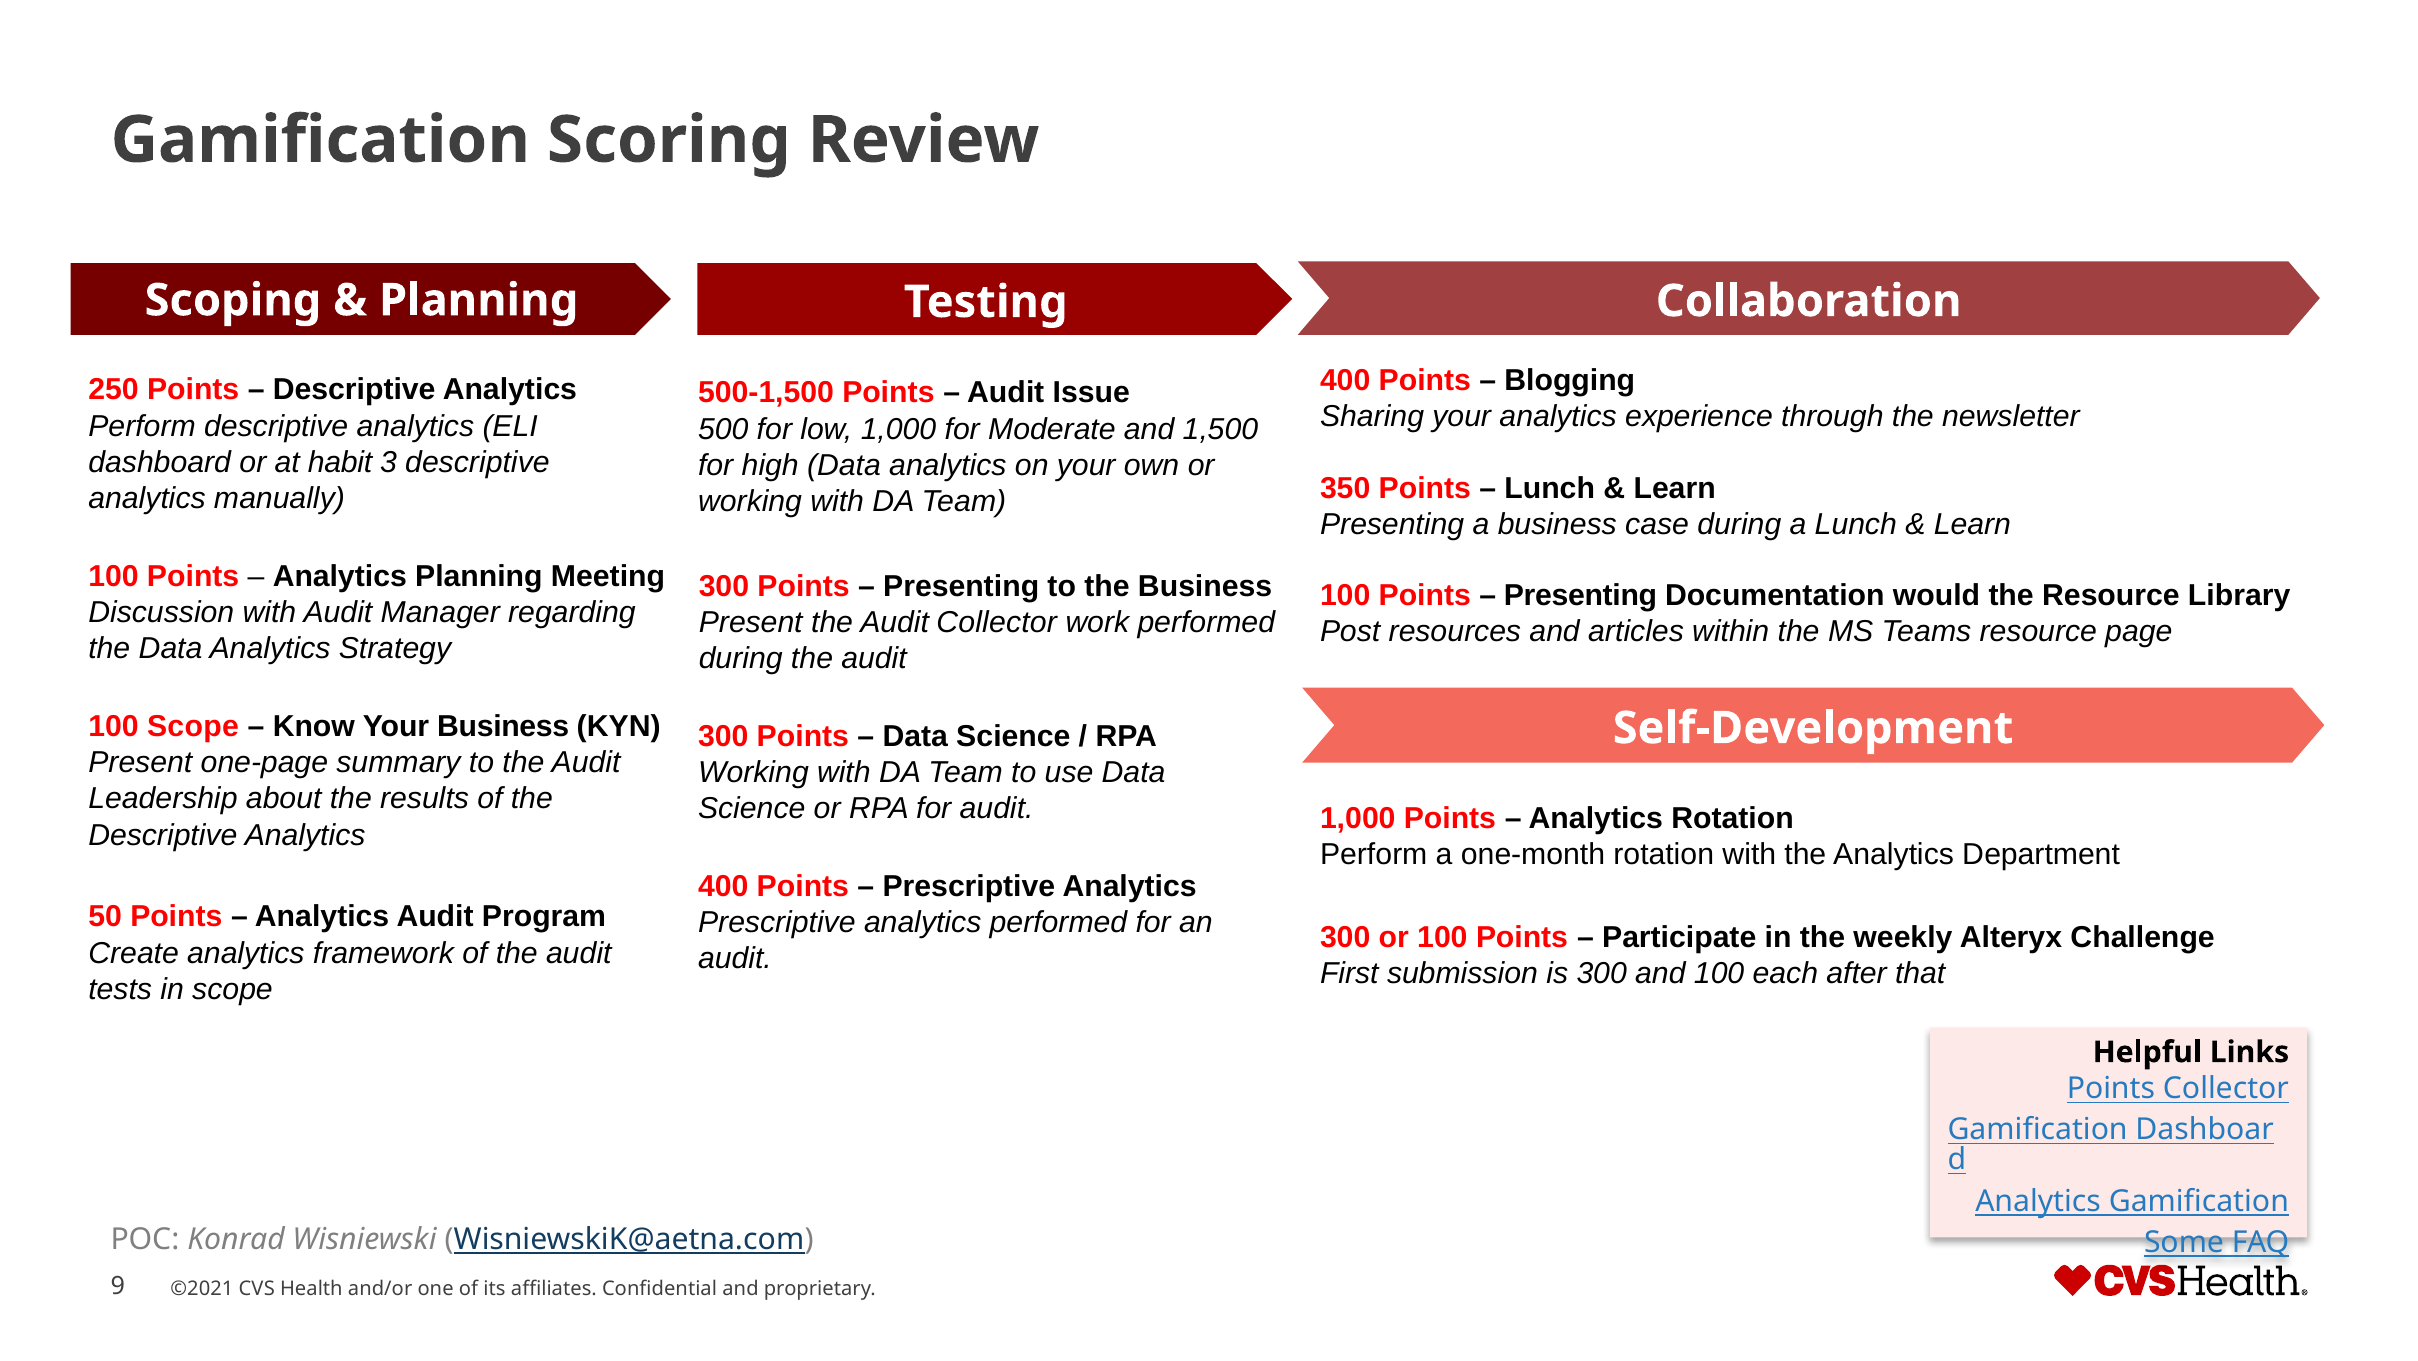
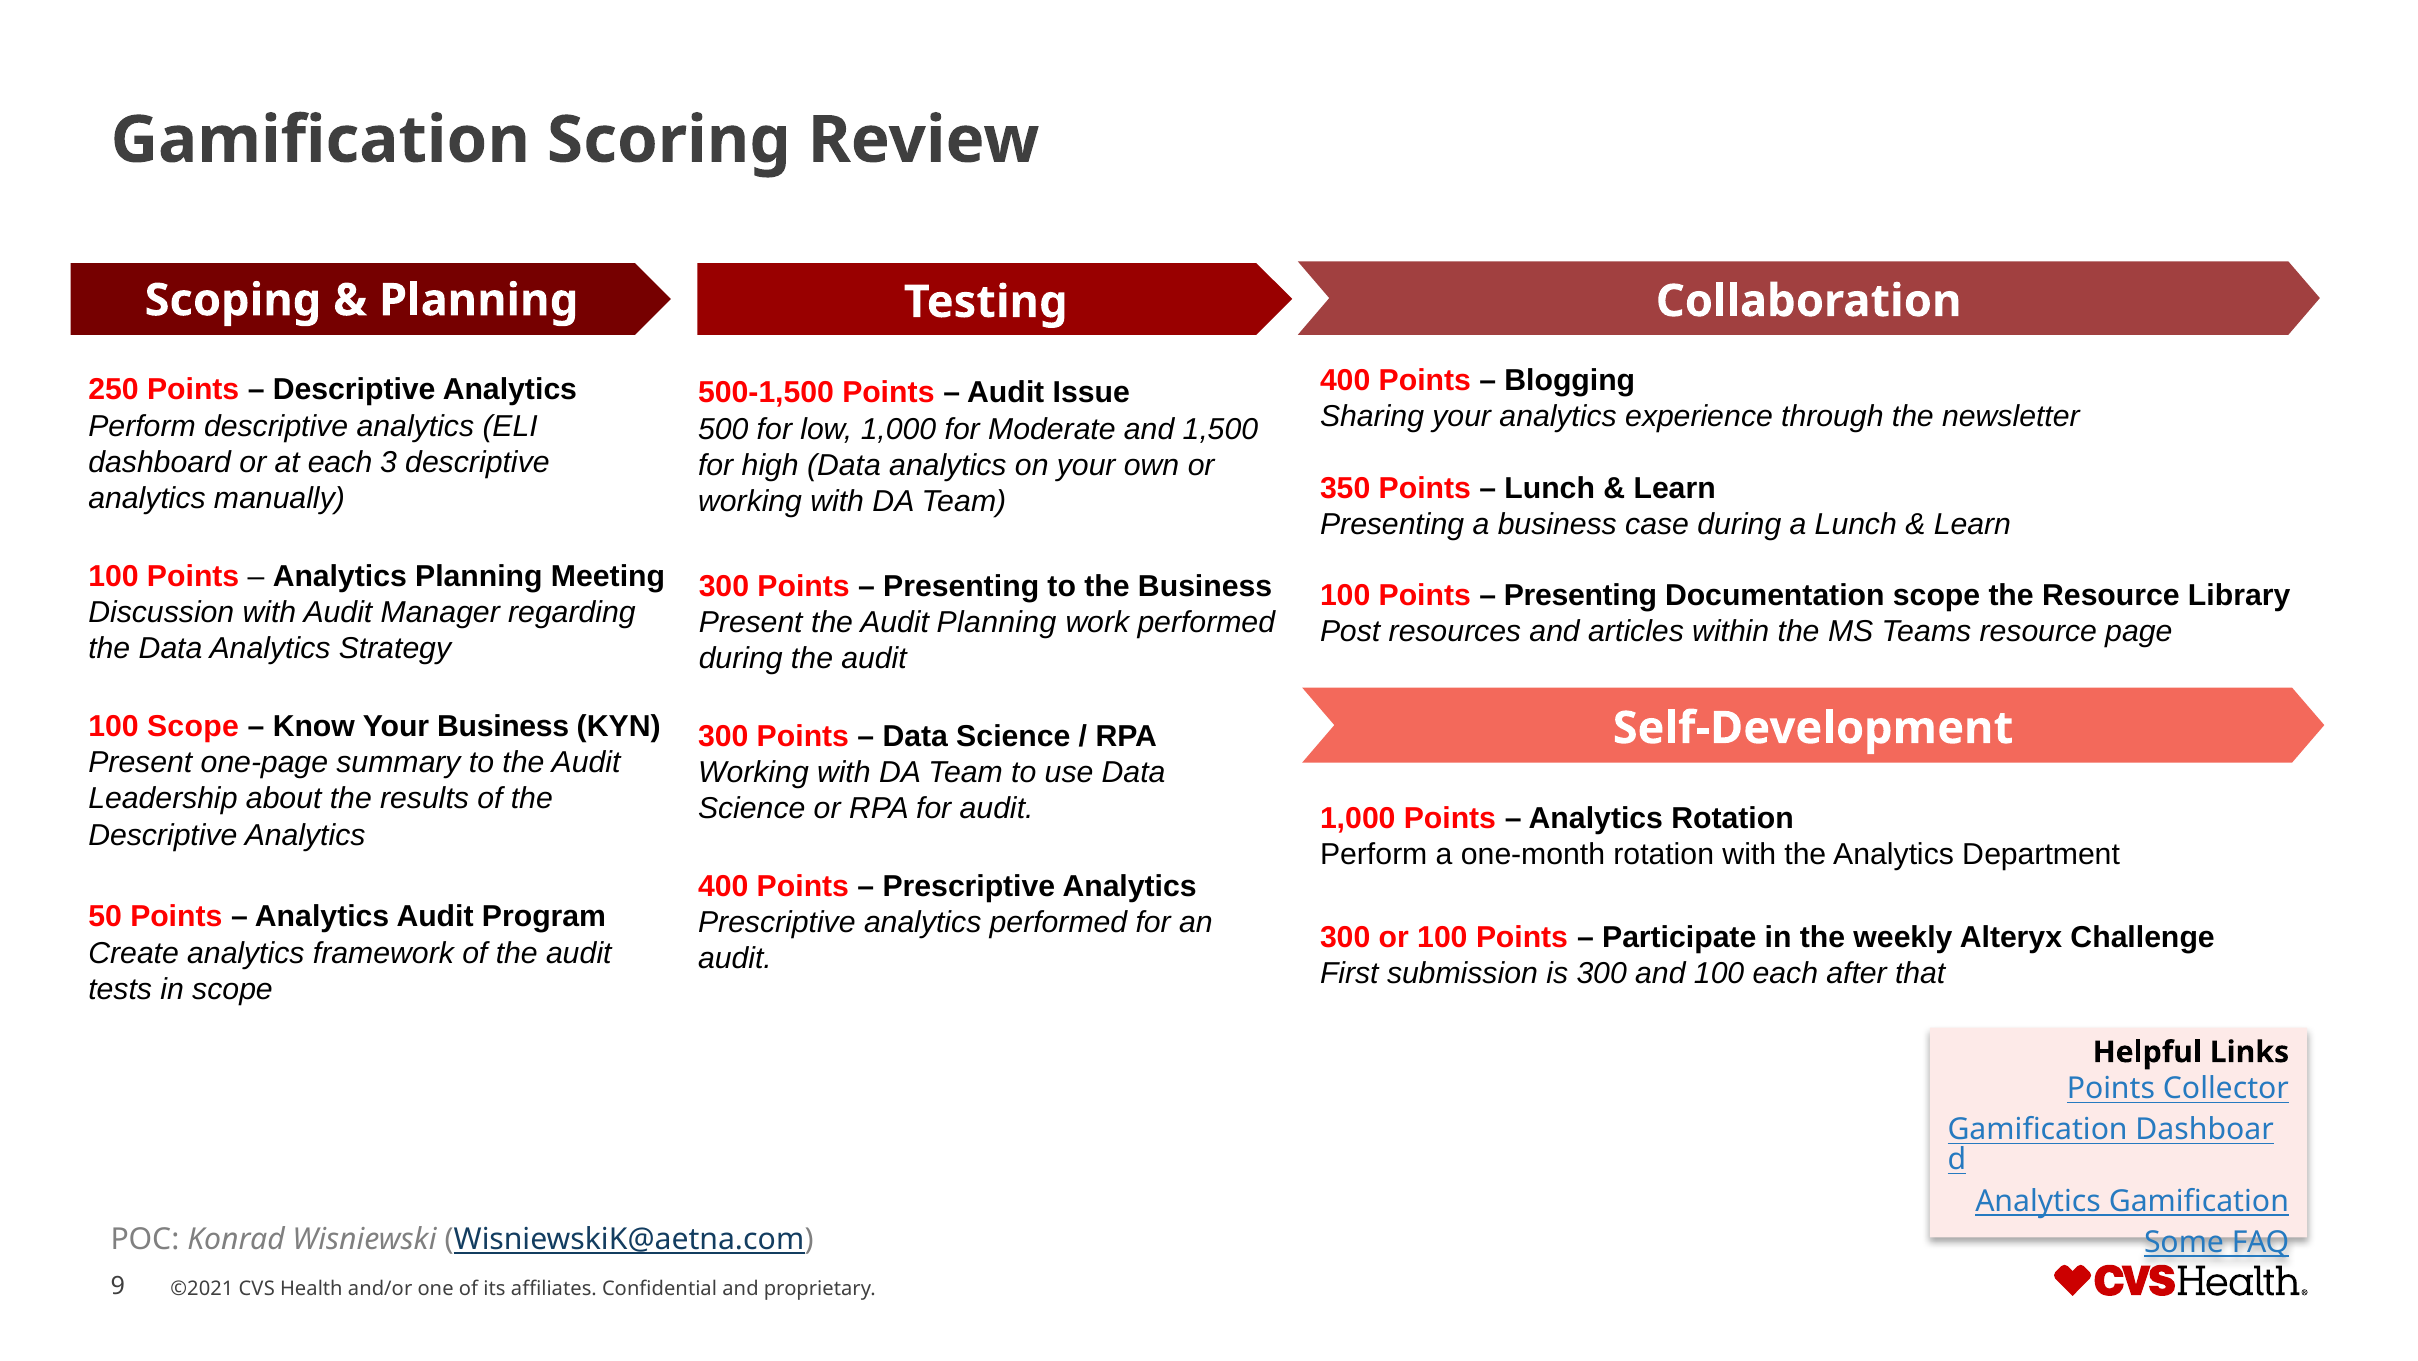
at habit: habit -> each (340, 462)
Documentation would: would -> scope (1937, 595)
Audit Collector: Collector -> Planning (997, 622)
